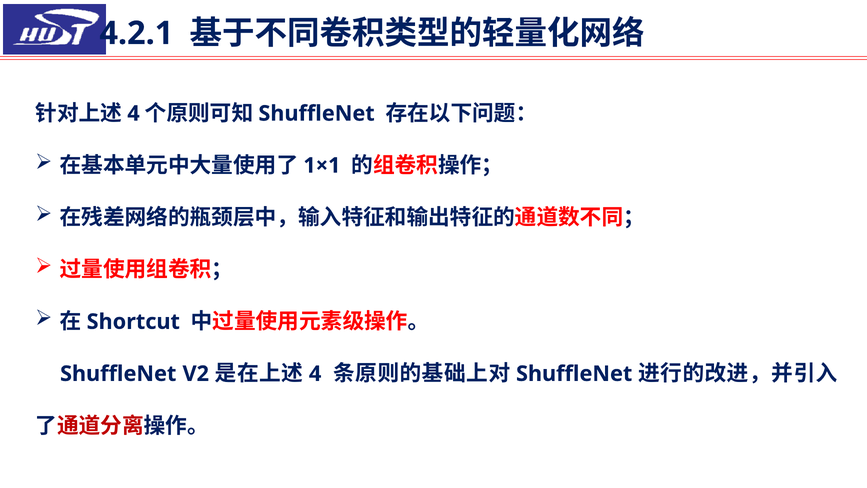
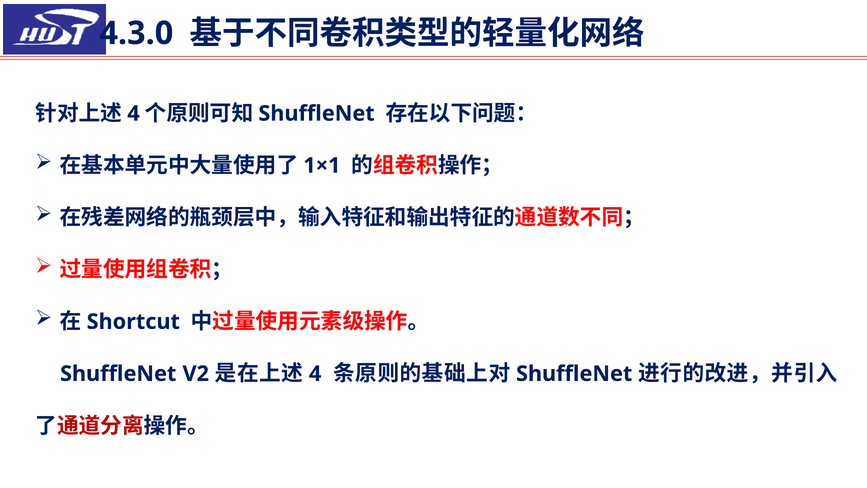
4.2.1: 4.2.1 -> 4.3.0 (136, 33)
